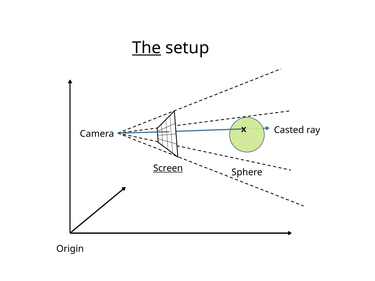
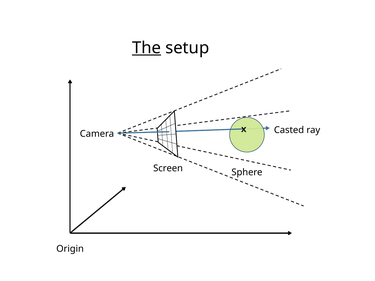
Screen underline: present -> none (168, 168)
